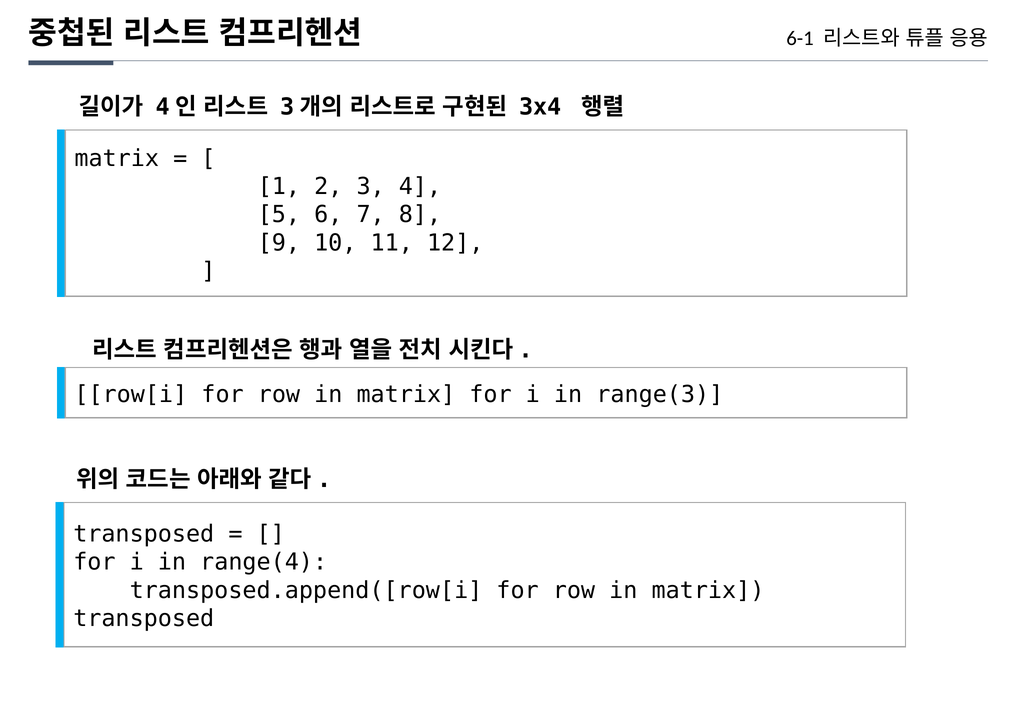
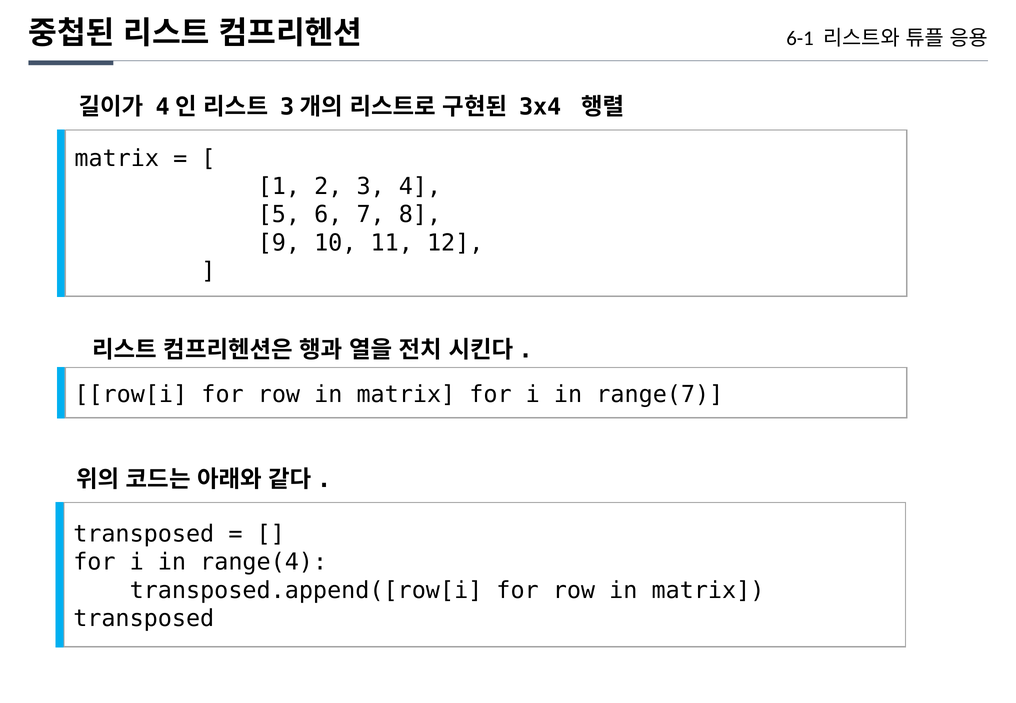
range(3: range(3 -> range(7 (660, 395)
